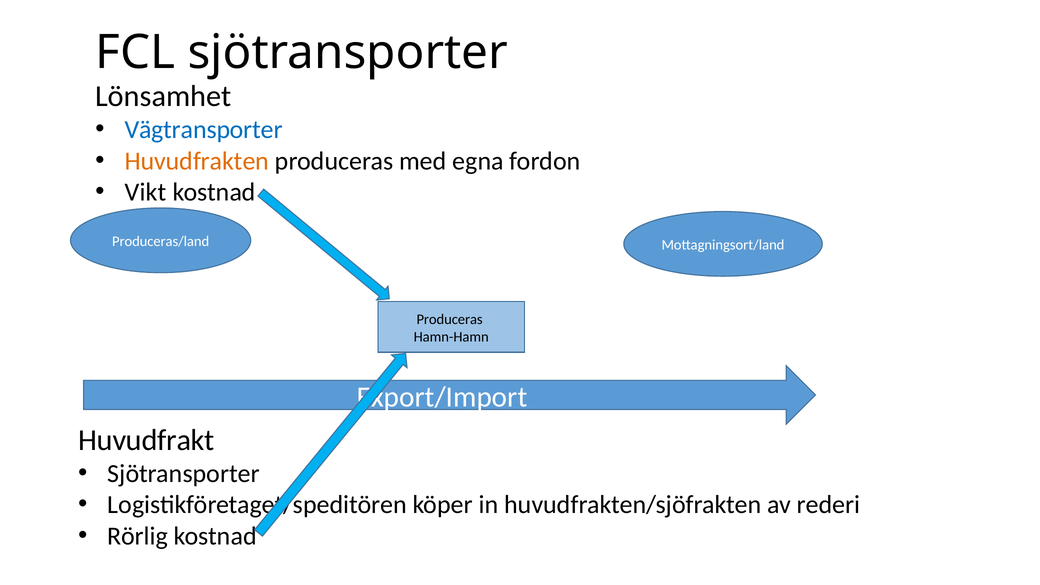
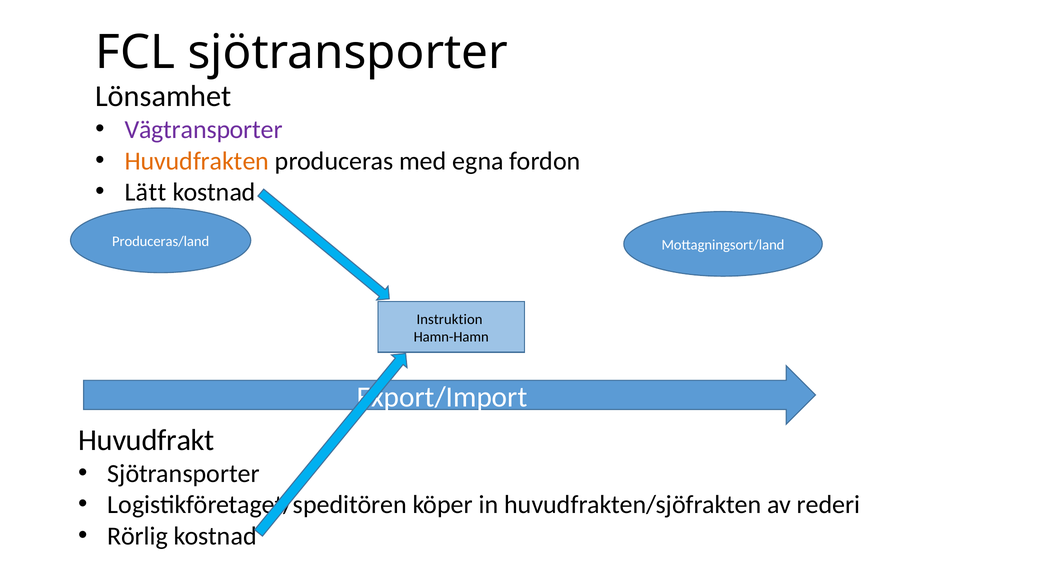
Vägtransporter colour: blue -> purple (204, 130)
Vikt: Vikt -> Lätt (146, 192)
Produceras: Produceras -> Instruktion (450, 319)
